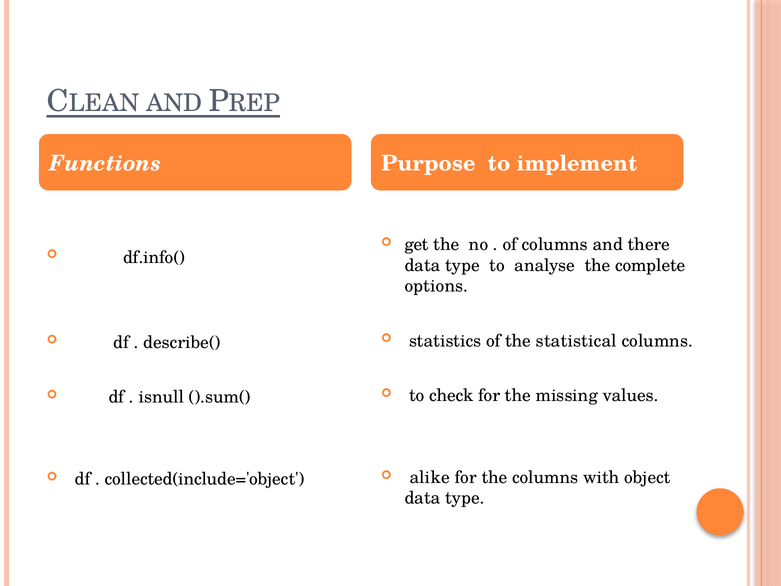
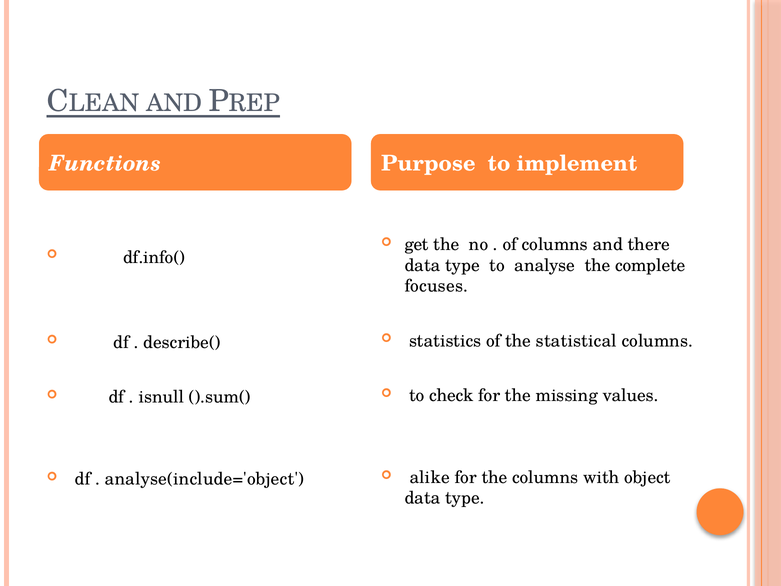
options: options -> focuses (436, 286)
collected(include='object: collected(include='object -> analyse(include='object (204, 479)
